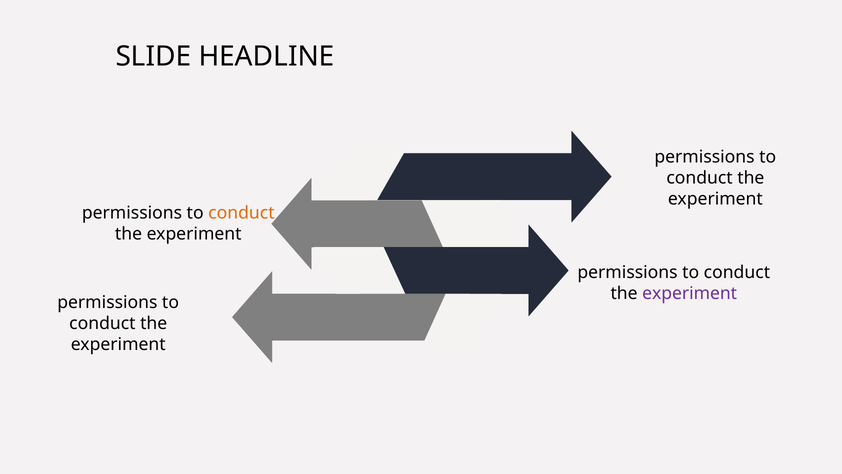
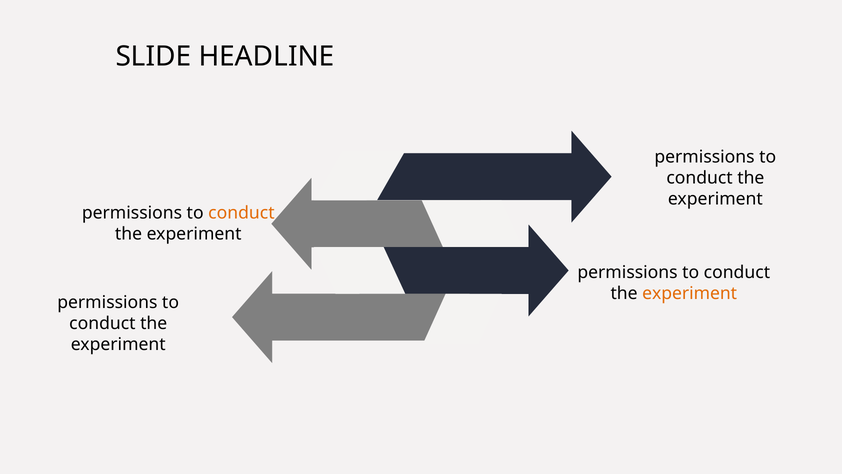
experiment colour: purple -> orange (690, 293)
